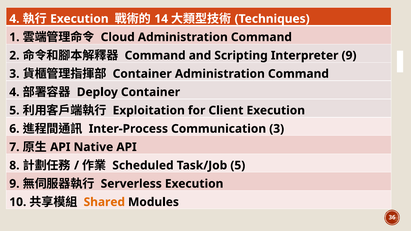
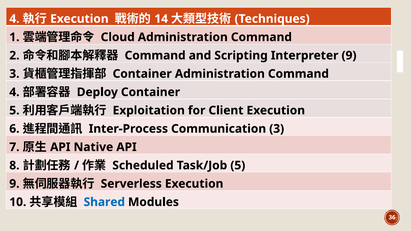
Shared colour: orange -> blue (104, 202)
